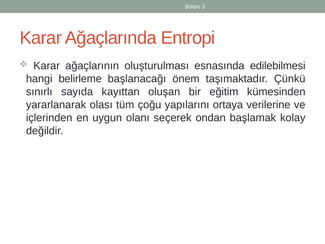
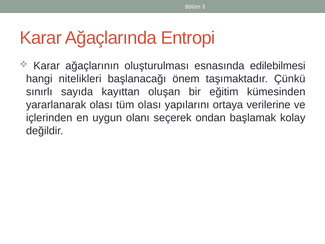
belirleme: belirleme -> nitelikleri (80, 79)
tüm çoğu: çoğu -> olası (149, 105)
